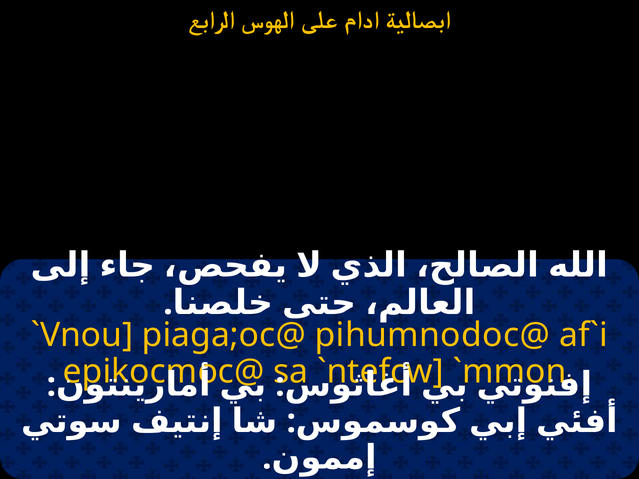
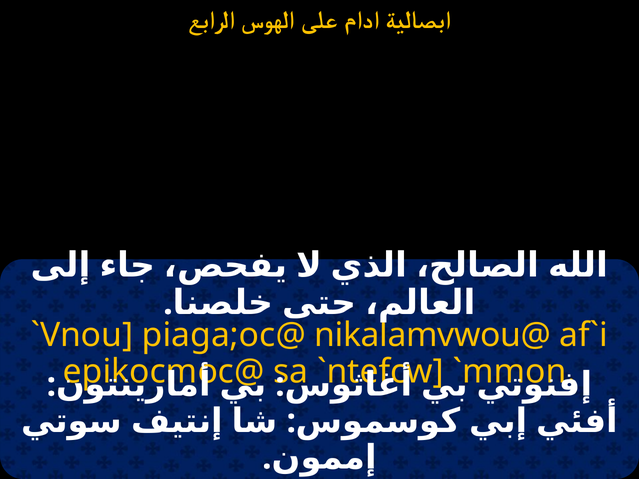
pihumnodoc@: pihumnodoc@ -> nikalamvwou@ (433, 336)
